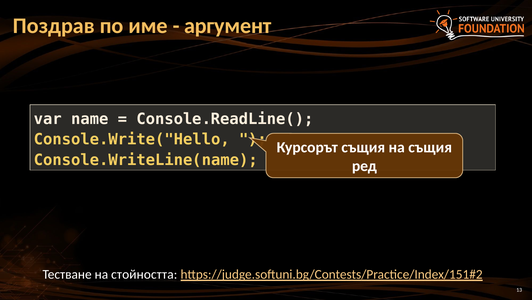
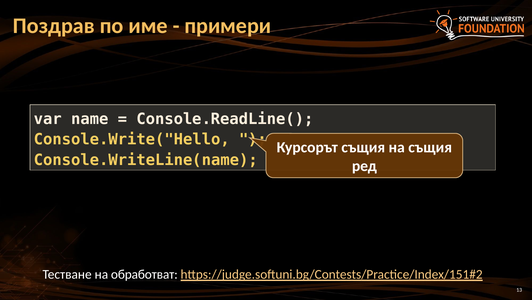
аргумент: аргумент -> примери (228, 26)
стойността: стойността -> обработват (144, 274)
